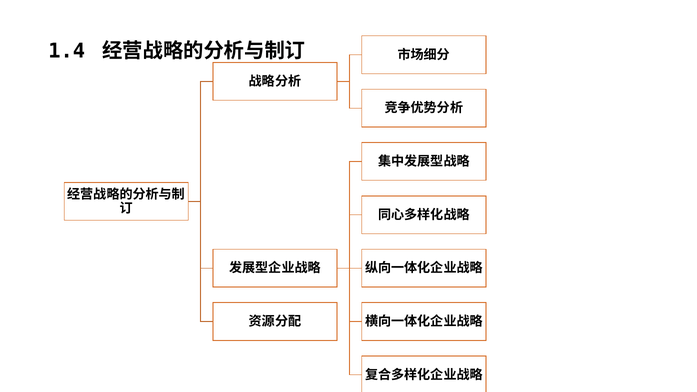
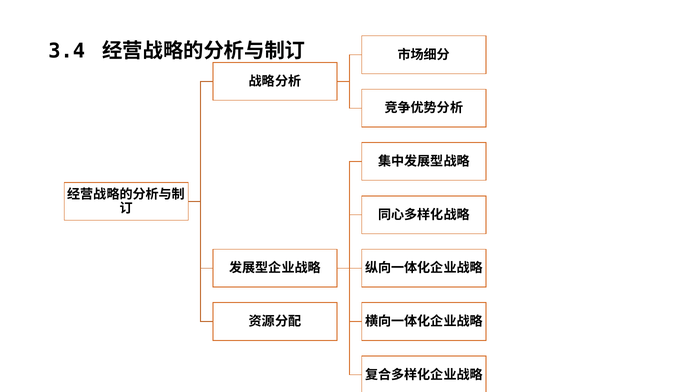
1.4: 1.4 -> 3.4 (67, 51)
